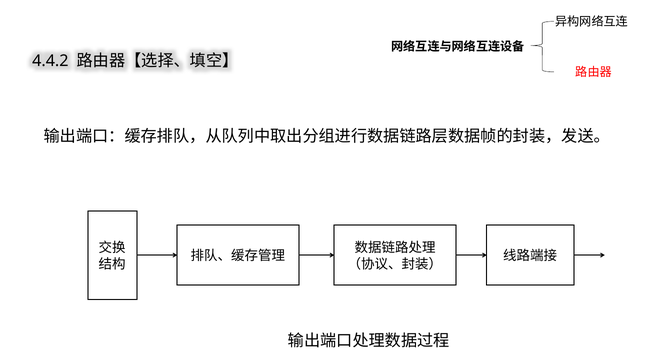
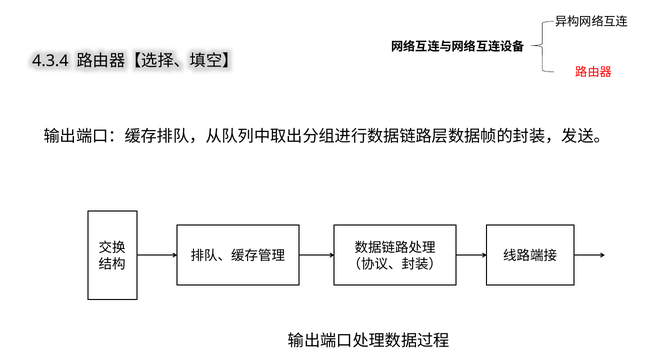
4.4.2: 4.4.2 -> 4.3.4 (50, 61)
